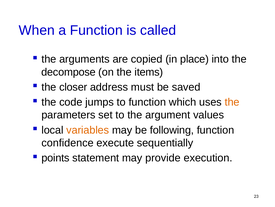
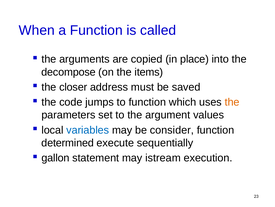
variables colour: orange -> blue (88, 130)
following: following -> consider (172, 130)
confidence: confidence -> determined (68, 142)
points: points -> gallon (55, 157)
provide: provide -> istream (163, 157)
